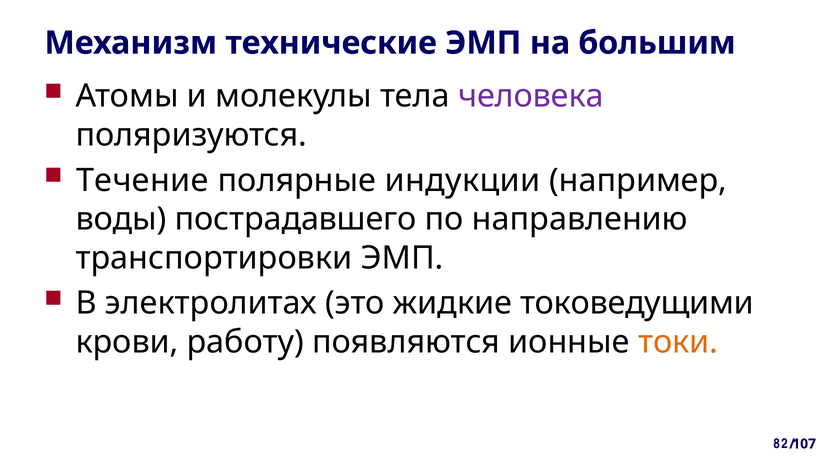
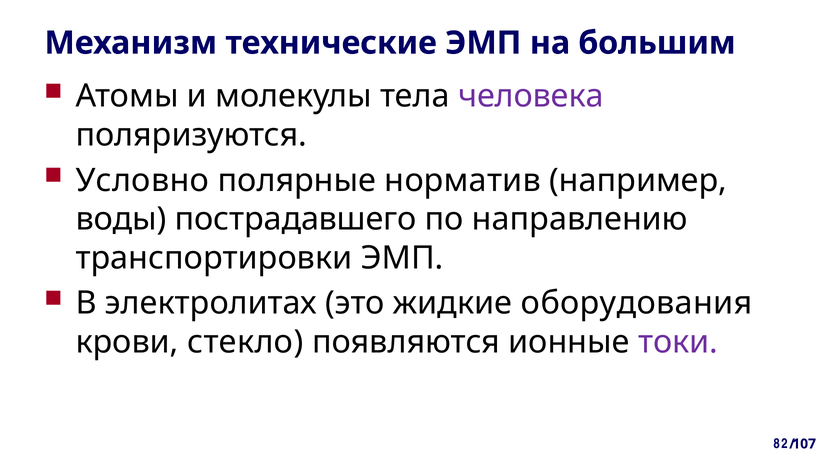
Течение: Течение -> Условно (142, 181)
индукции: индукции -> норматив (463, 181)
токоведущими: токоведущими -> оборудования (637, 304)
работу: работу -> стекло (245, 343)
токи colour: orange -> purple (678, 343)
